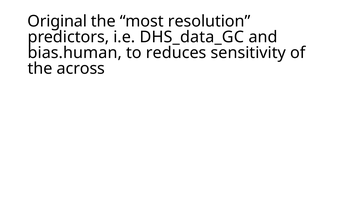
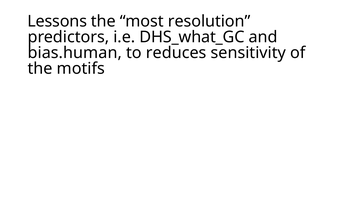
Original: Original -> Lessons (57, 21)
DHS_data_GC: DHS_data_GC -> DHS_what_GC (192, 37)
across: across -> motifs (81, 68)
